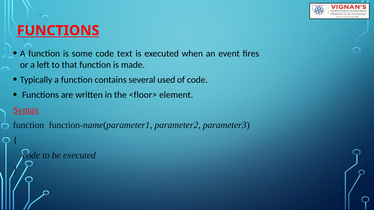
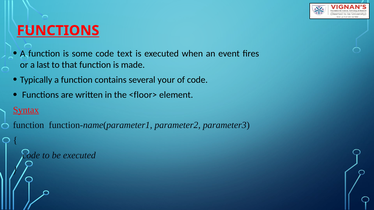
left: left -> last (43, 65)
used: used -> your (166, 80)
